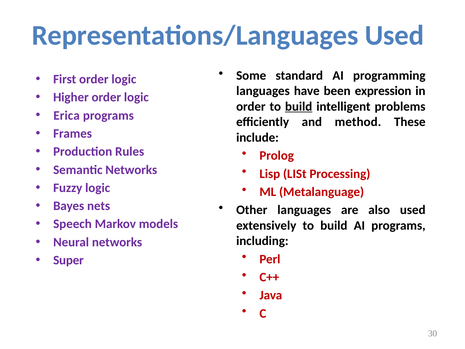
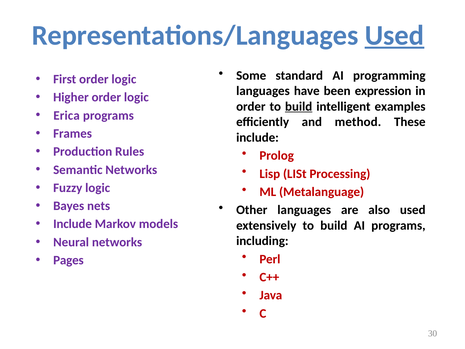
Used underline: none -> present (394, 35)
problems: problems -> examples (400, 106)
Speech: Speech -> Include (73, 224)
Super: Super -> Pages (68, 260)
